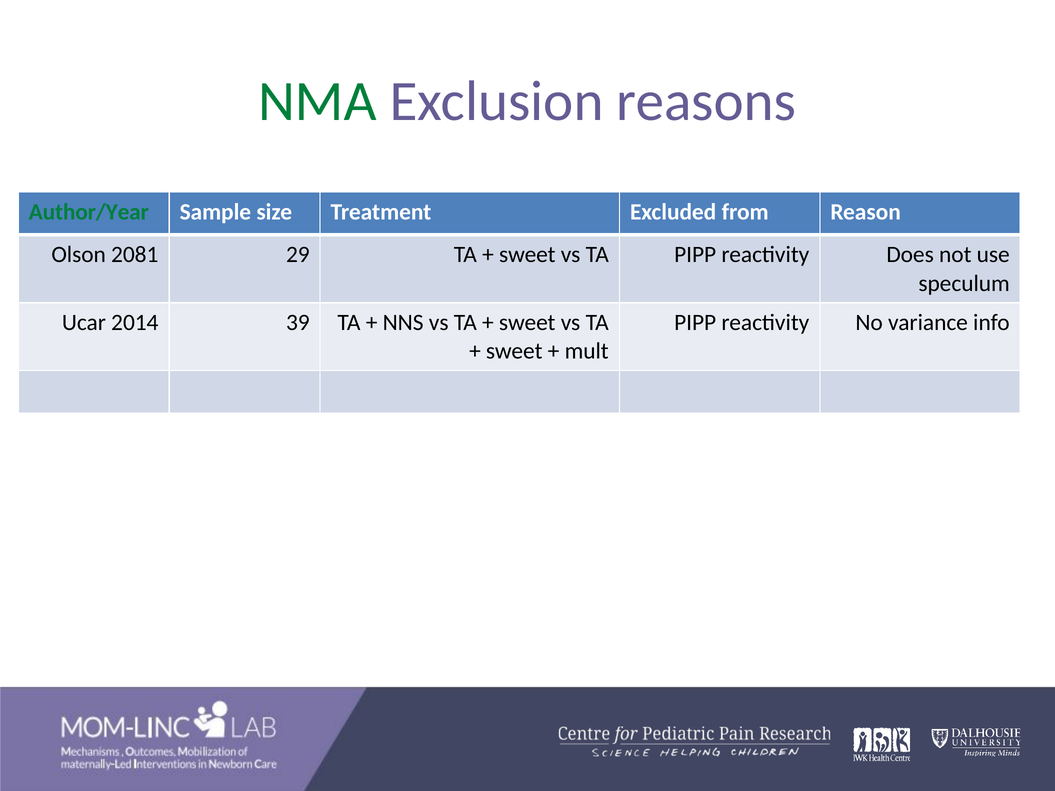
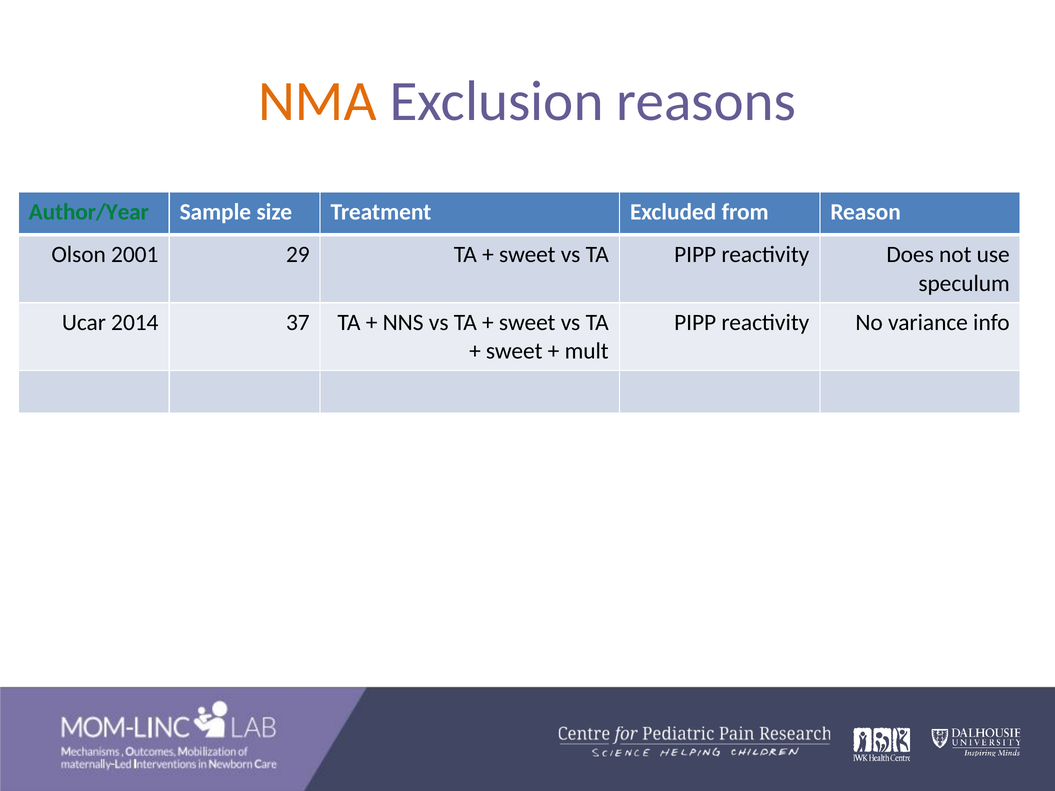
NMA colour: green -> orange (317, 102)
2081: 2081 -> 2001 (135, 255)
39: 39 -> 37 (298, 323)
